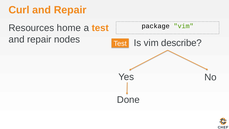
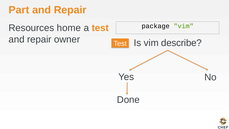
Curl: Curl -> Part (19, 10)
nodes: nodes -> owner (67, 39)
